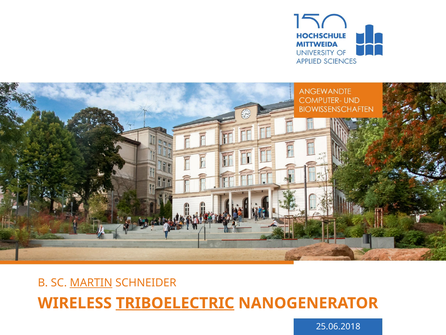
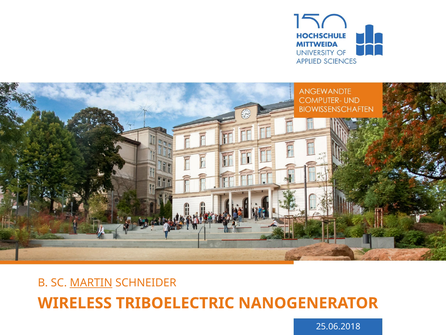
TRIBOELECTRIC underline: present -> none (175, 303)
